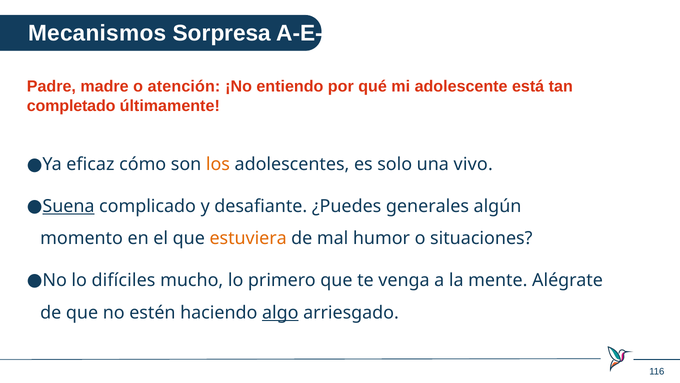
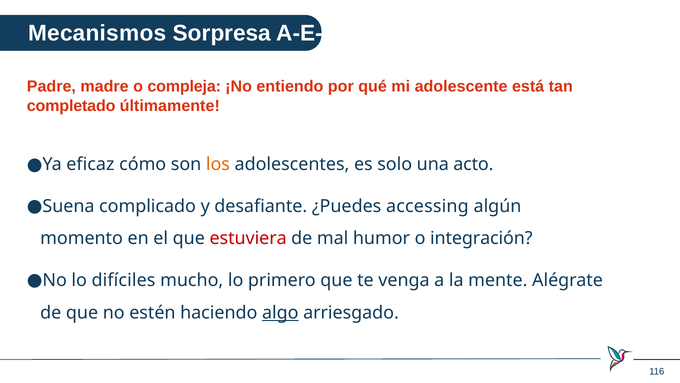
atención: atención -> compleja (184, 86)
vivo: vivo -> acto (473, 164)
Suena underline: present -> none (69, 206)
generales: generales -> accessing (427, 206)
estuviera colour: orange -> red (248, 238)
situaciones: situaciones -> integración (481, 238)
